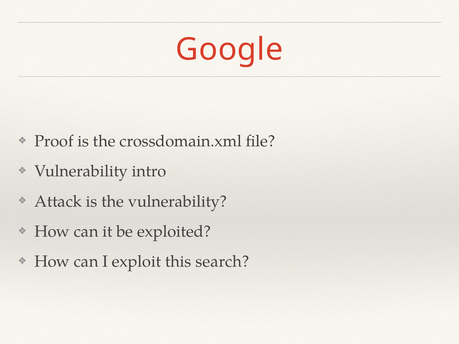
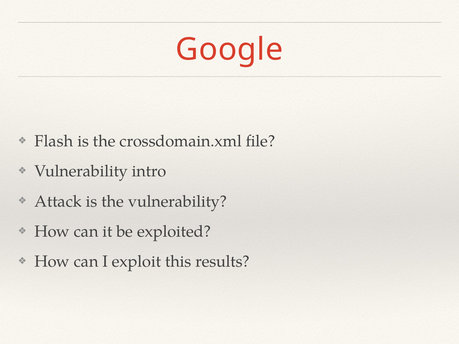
Proof: Proof -> Flash (54, 141)
search: search -> results (223, 262)
